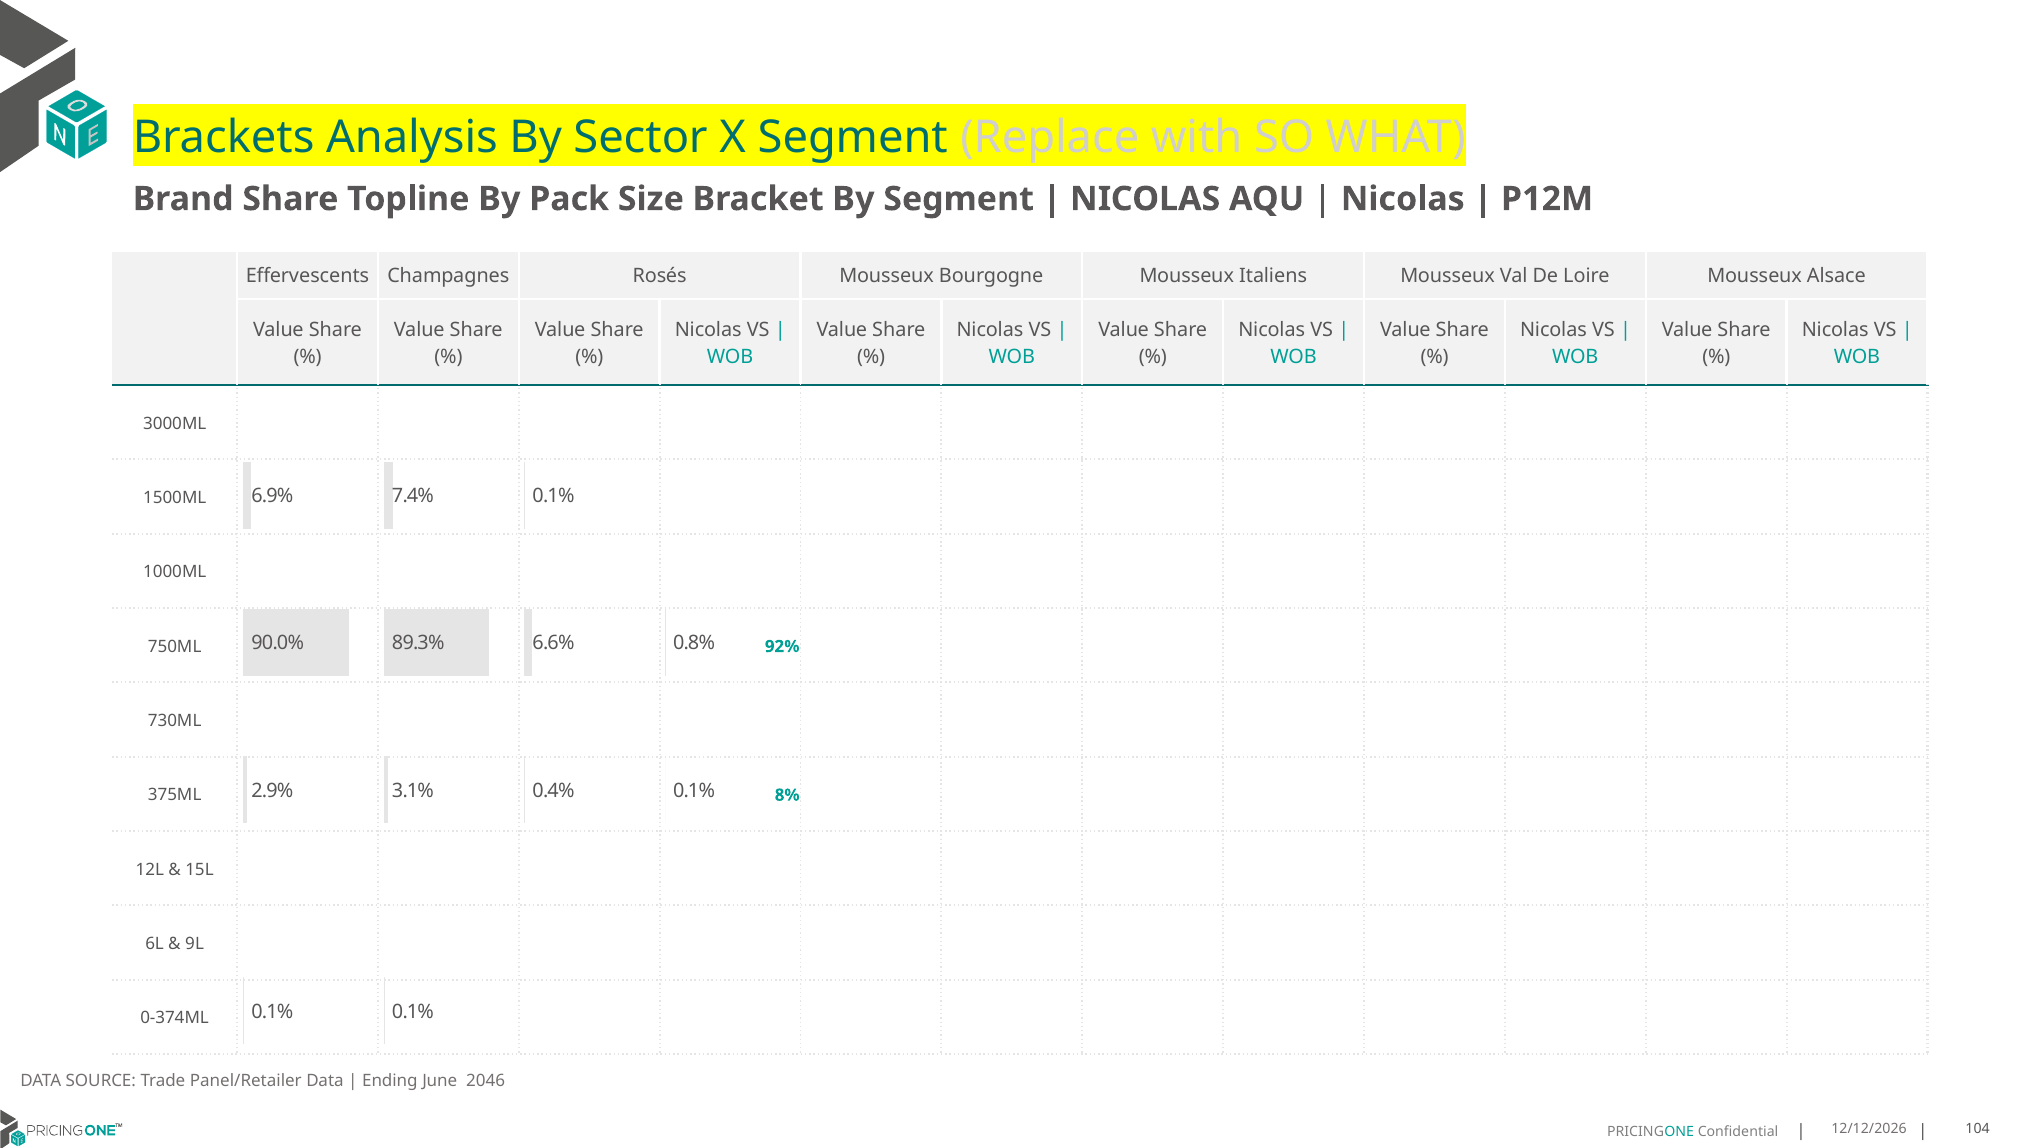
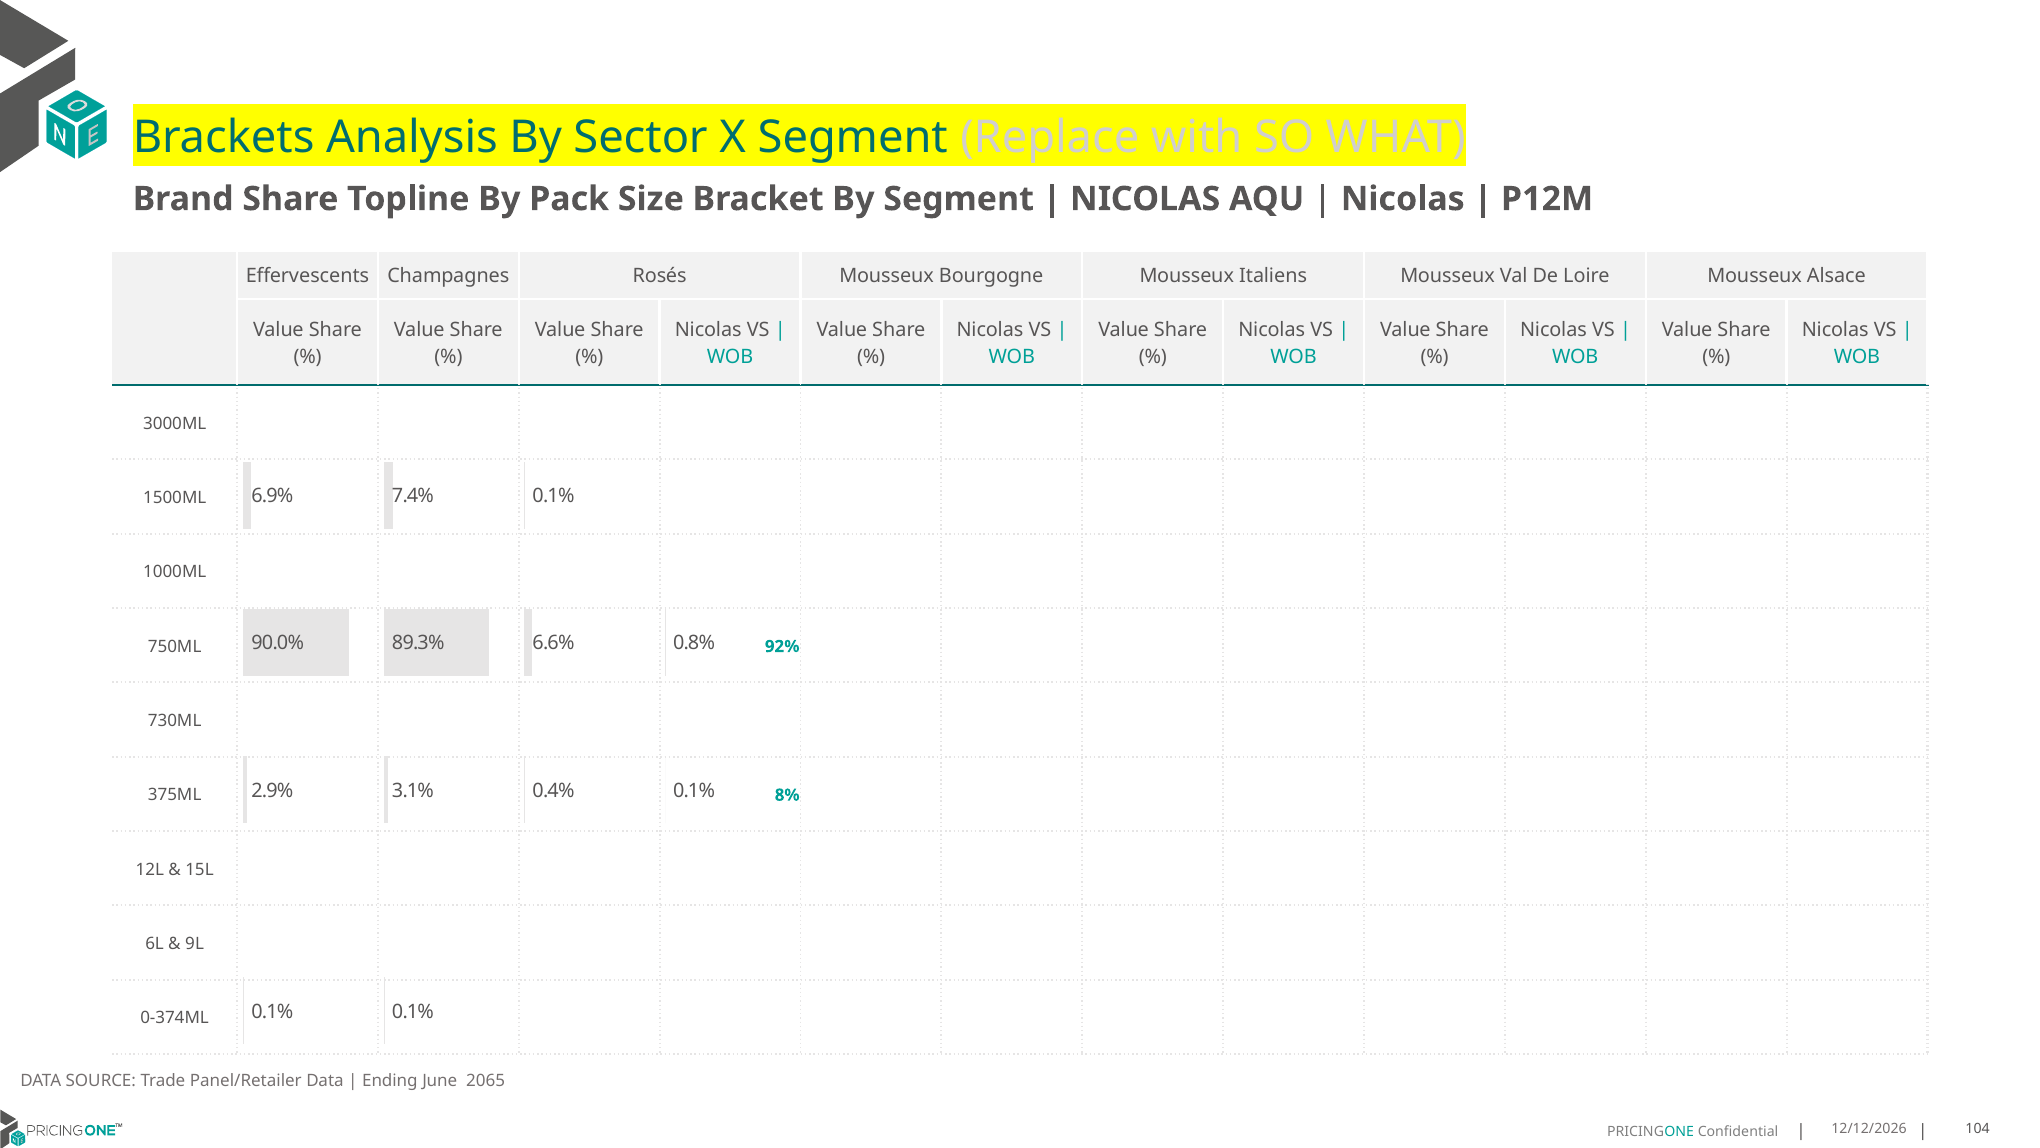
2046: 2046 -> 2065 (486, 1081)
